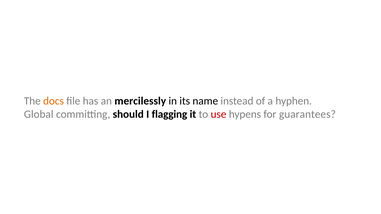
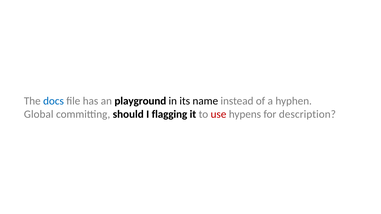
docs colour: orange -> blue (53, 101)
mercilessly: mercilessly -> playground (140, 101)
guarantees: guarantees -> description (307, 114)
